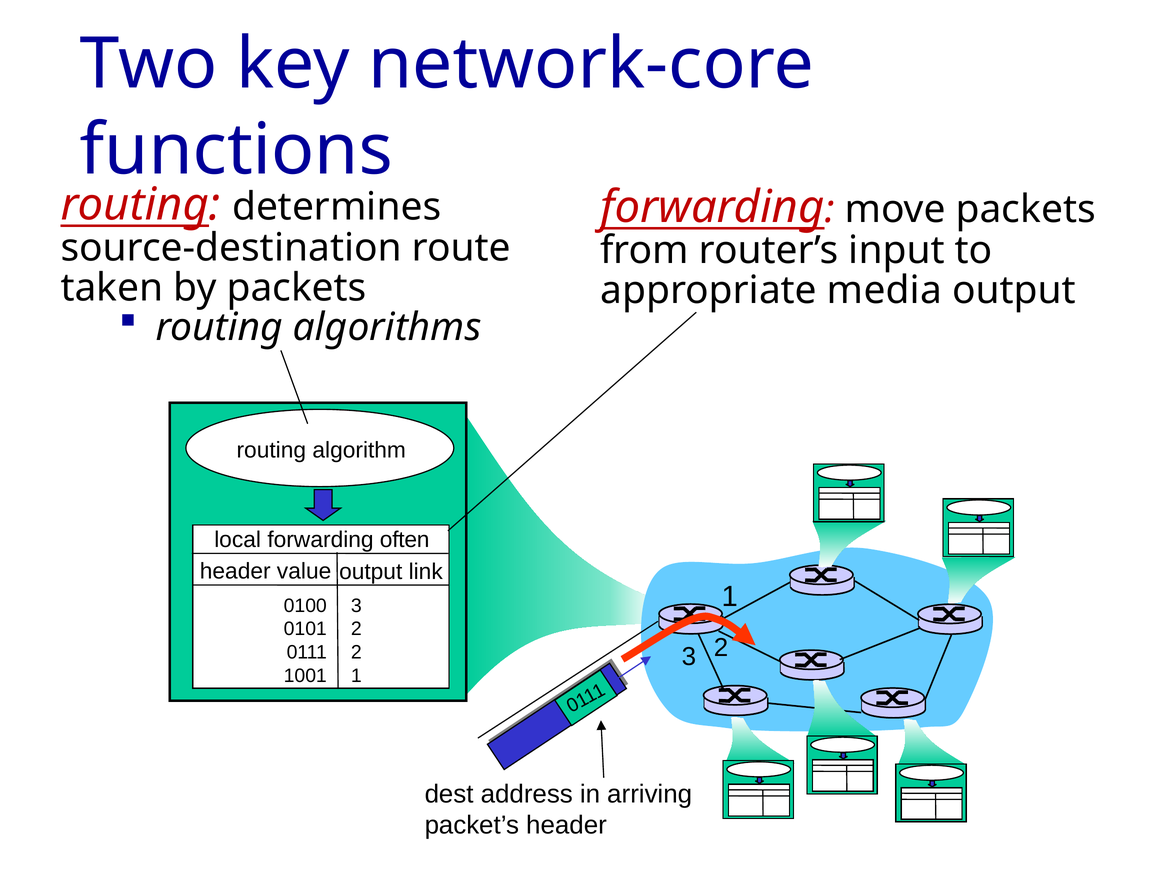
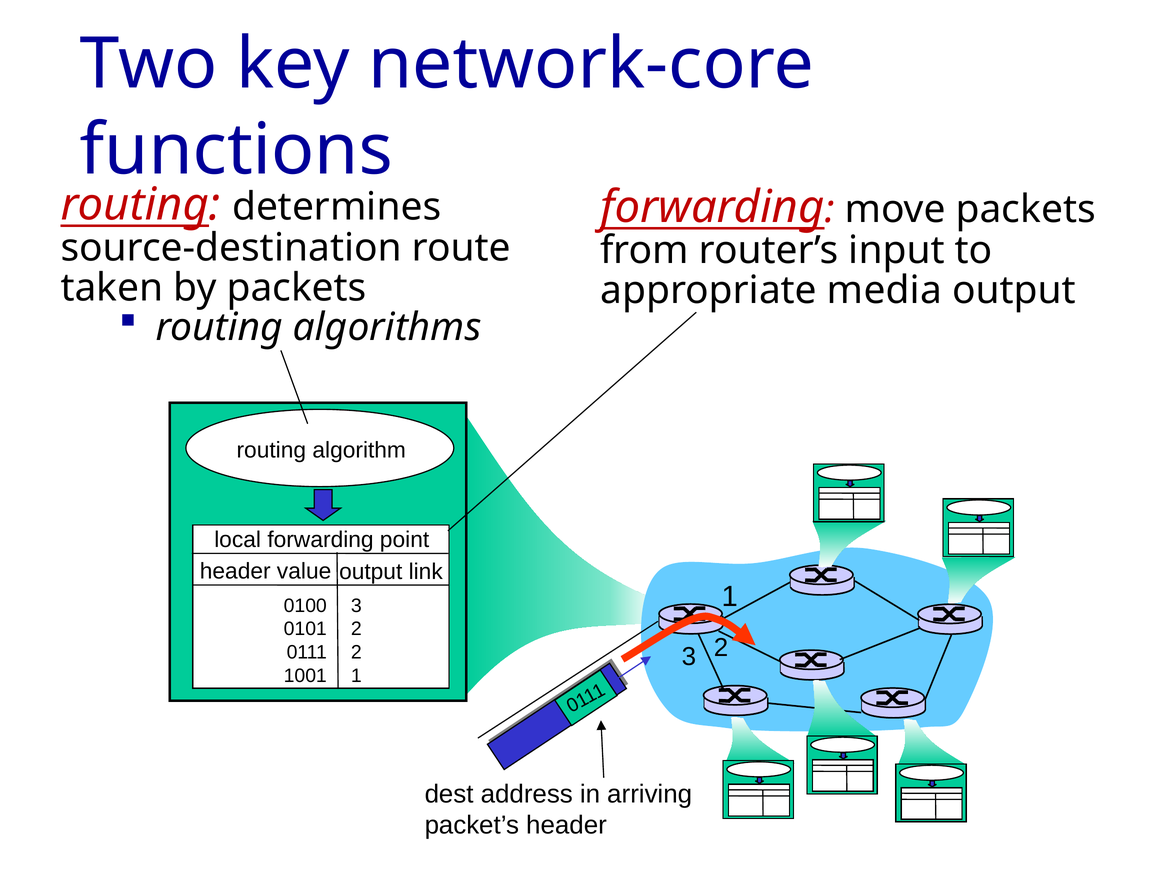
often: often -> point (405, 540)
